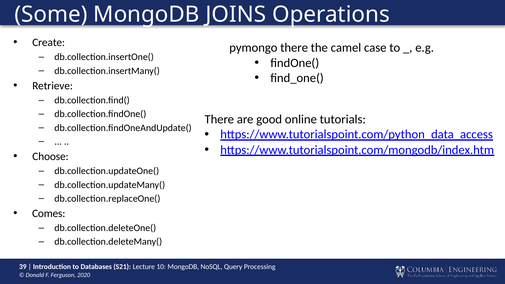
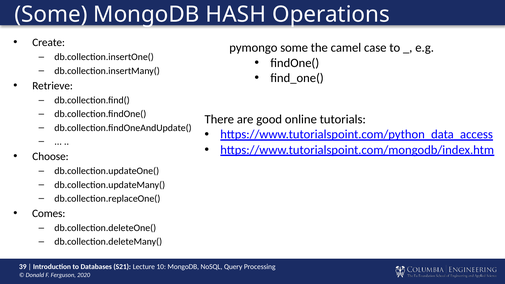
JOINS: JOINS -> HASH (236, 15)
pymongo there: there -> some (294, 48)
